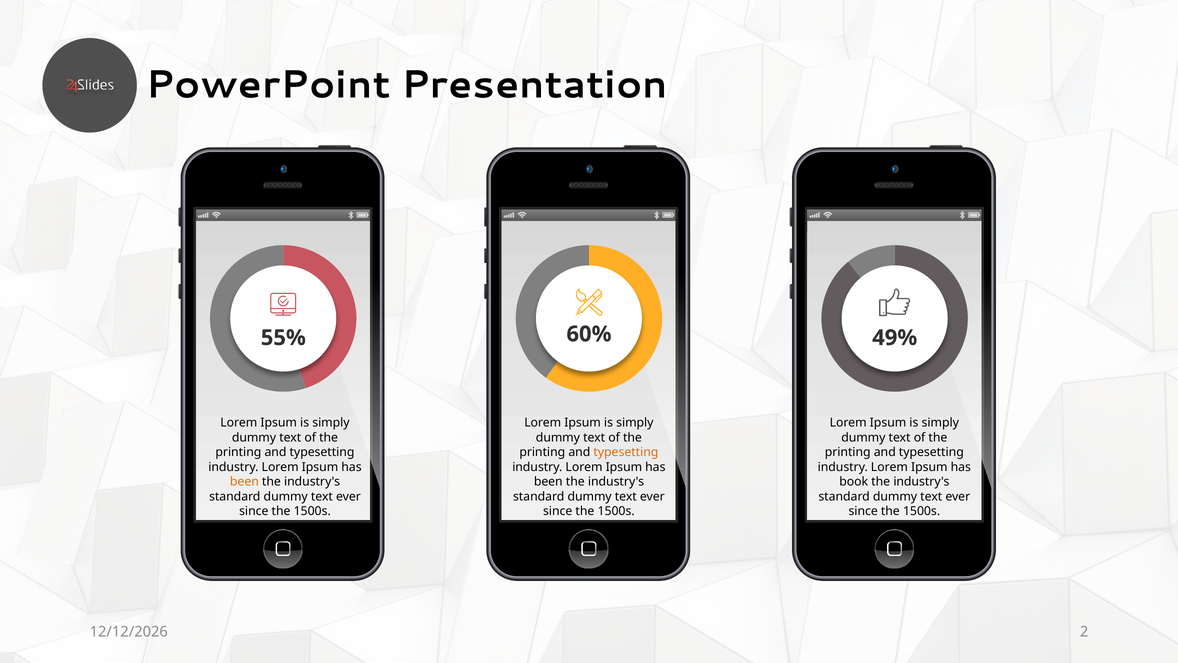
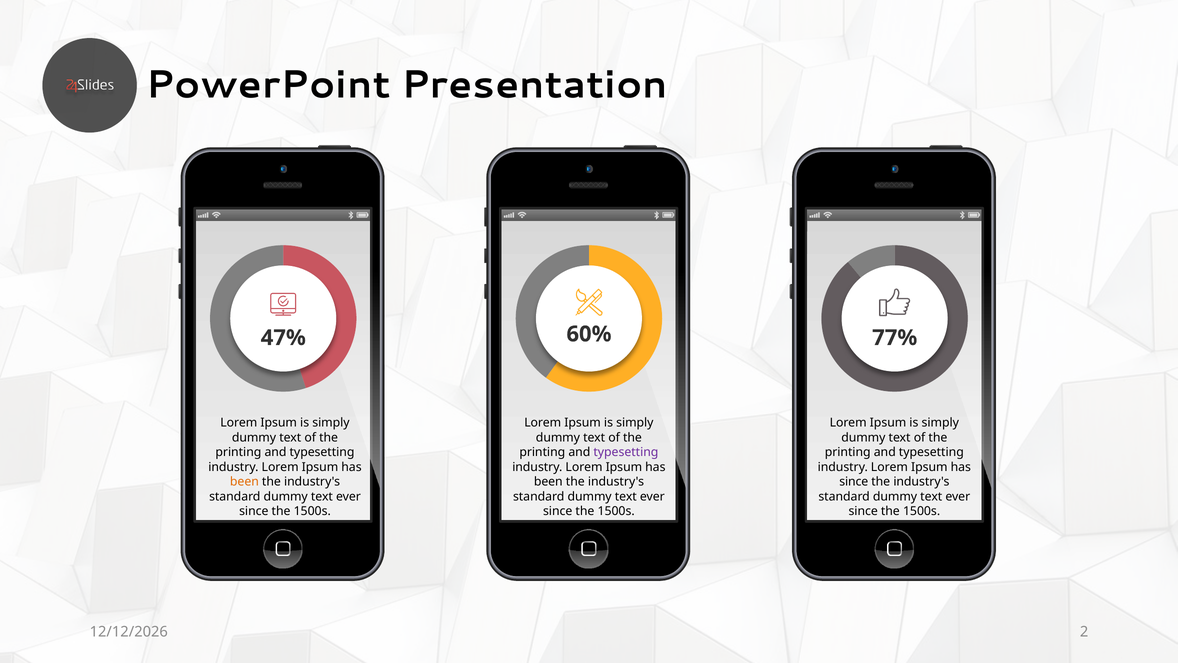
55%: 55% -> 47% (283, 338)
49%: 49% -> 77% (895, 338)
typesetting colour: orange -> purple (626, 452)
book: book -> since (854, 482)
